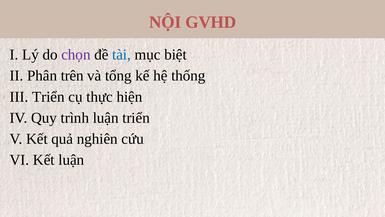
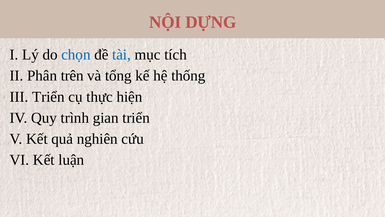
GVHD: GVHD -> DỰNG (211, 22)
chọn colour: purple -> blue (76, 55)
biệt: biệt -> tích (176, 55)
trình luận: luận -> gian (106, 118)
